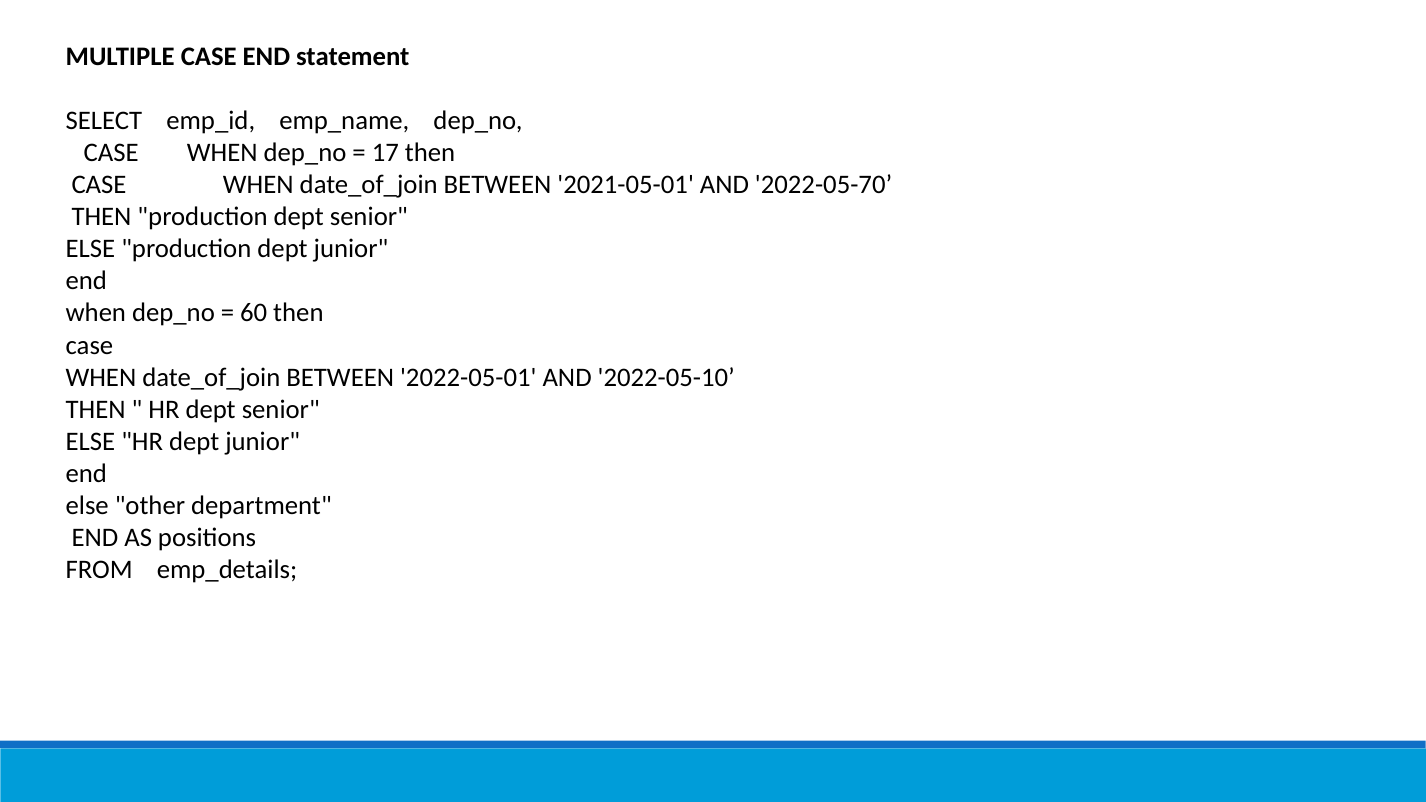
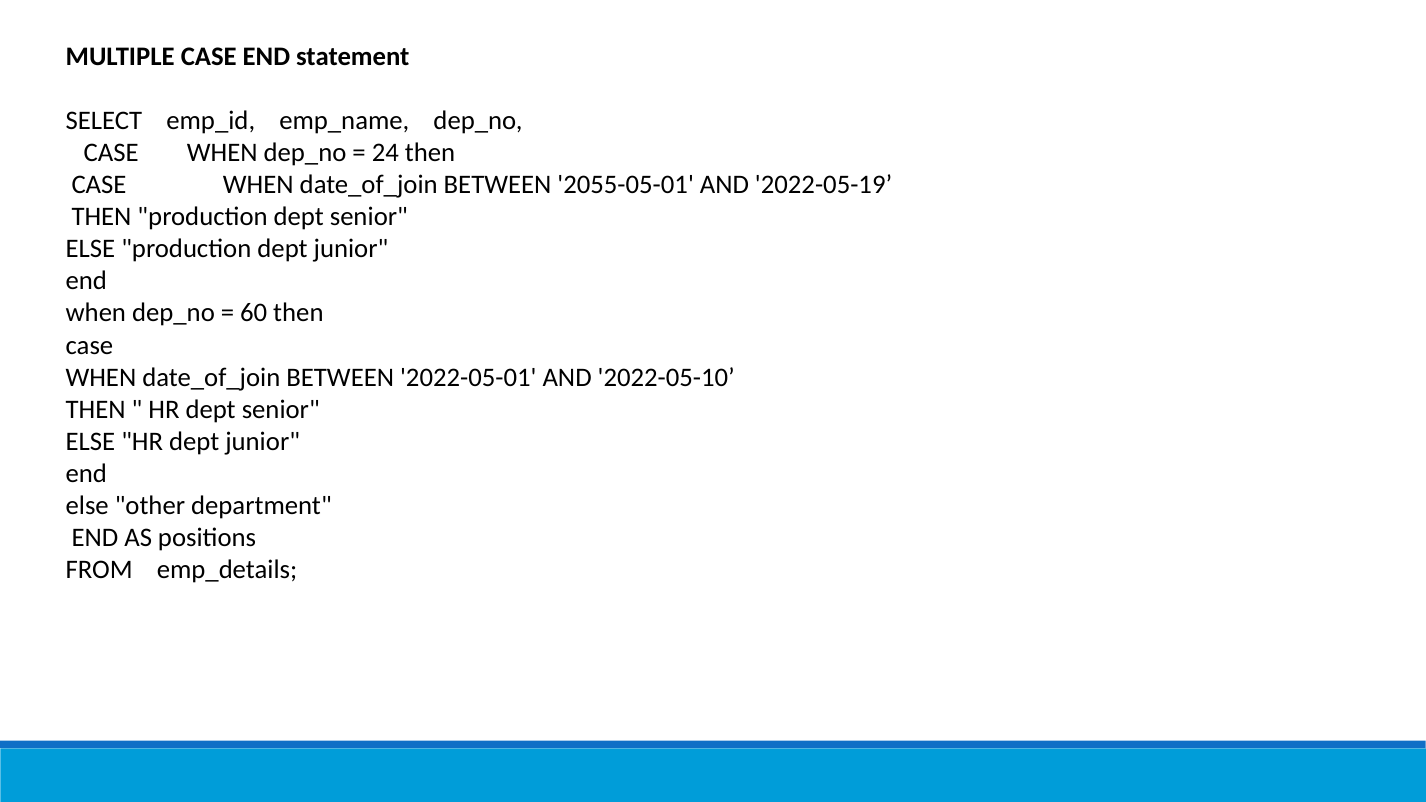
17: 17 -> 24 (385, 153)
2021-05-01: 2021-05-01 -> 2055-05-01 (626, 185)
2022-05-70: 2022-05-70 -> 2022-05-19 (824, 185)
